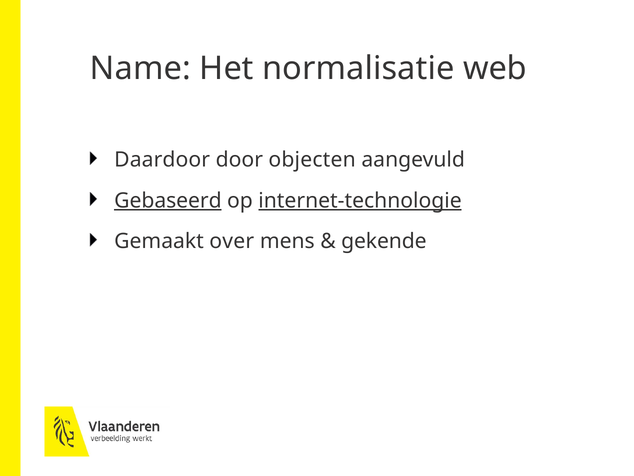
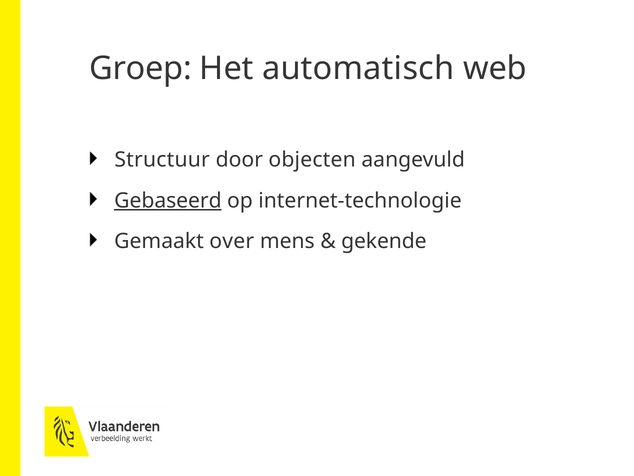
Name: Name -> Groep (141, 69)
normalisatie: normalisatie -> automatisch (358, 69)
Daardoor: Daardoor -> Structuur (162, 160)
internet-technologie underline: present -> none (360, 200)
